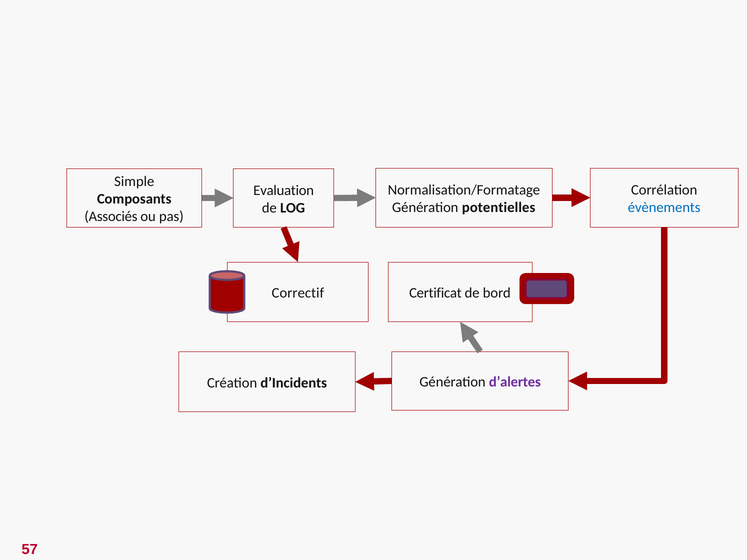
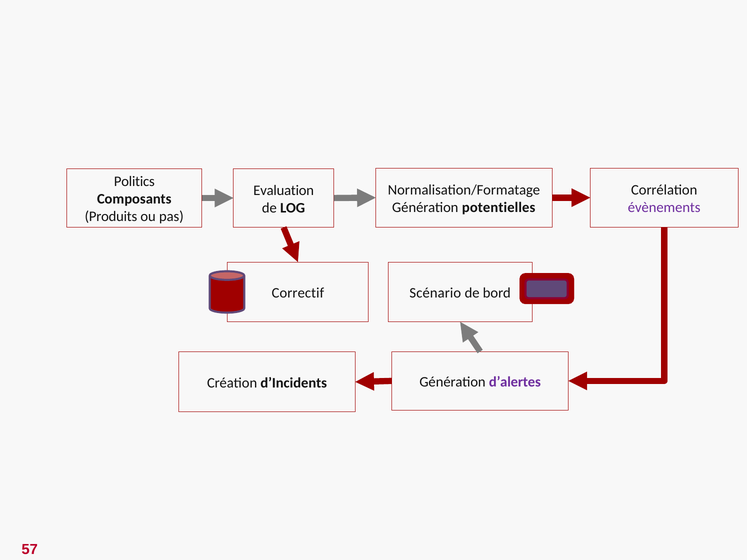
Simple: Simple -> Politics (134, 182)
évènements colour: blue -> purple (664, 207)
Associés: Associés -> Produits (111, 217)
Certificat: Certificat -> Scénario (435, 293)
